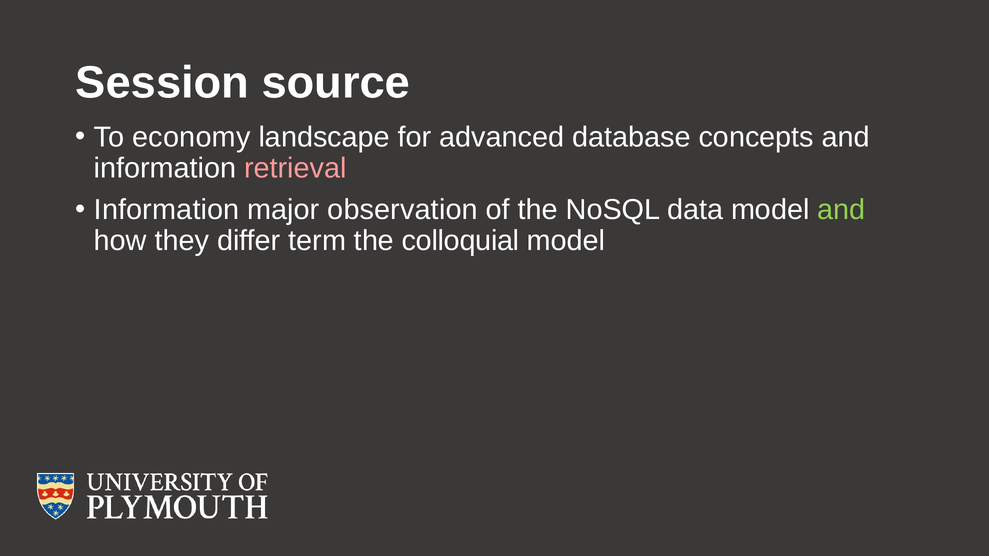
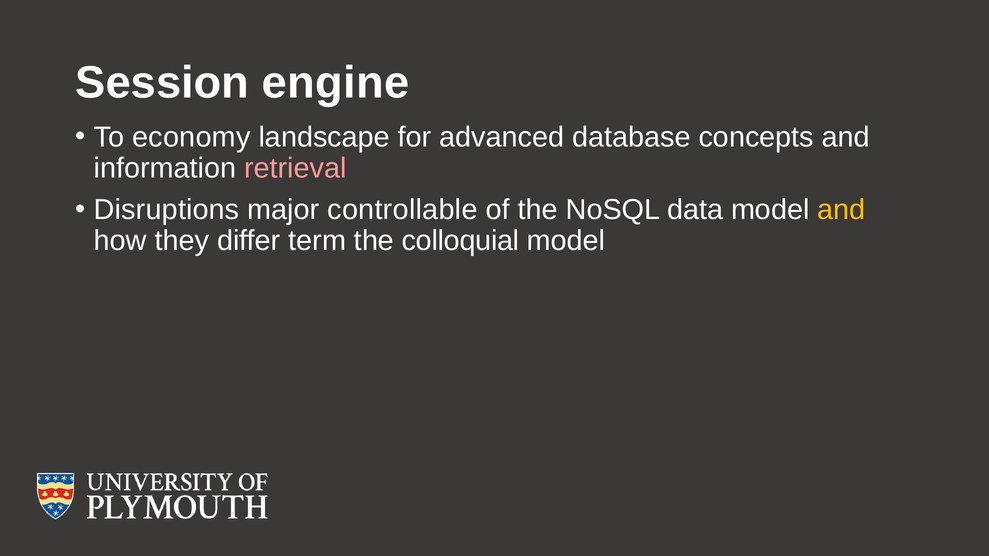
source: source -> engine (336, 83)
Information: Information -> Disruptions (167, 210)
observation: observation -> controllable (403, 210)
and colour: light green -> yellow (841, 210)
